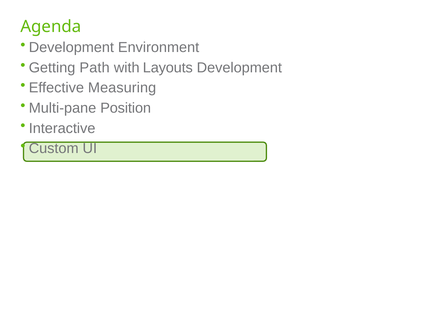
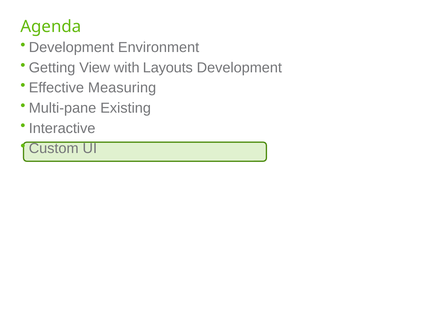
Path: Path -> View (95, 68)
Position: Position -> Existing (126, 108)
